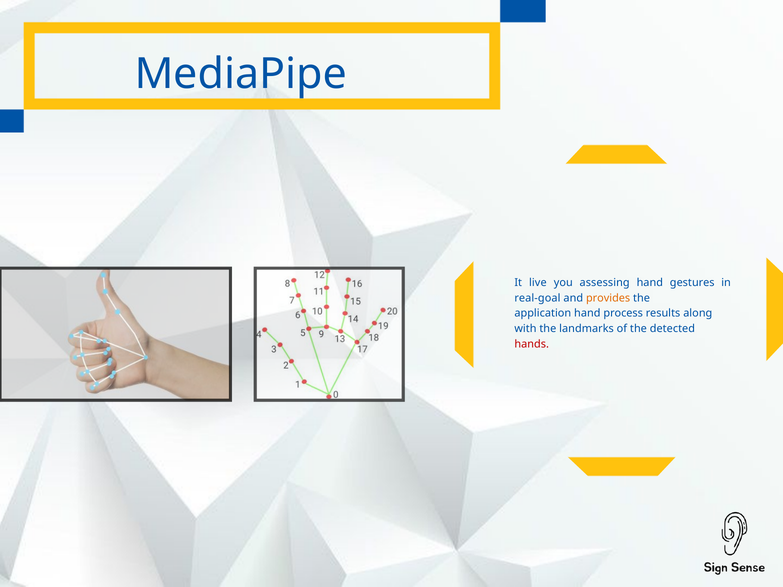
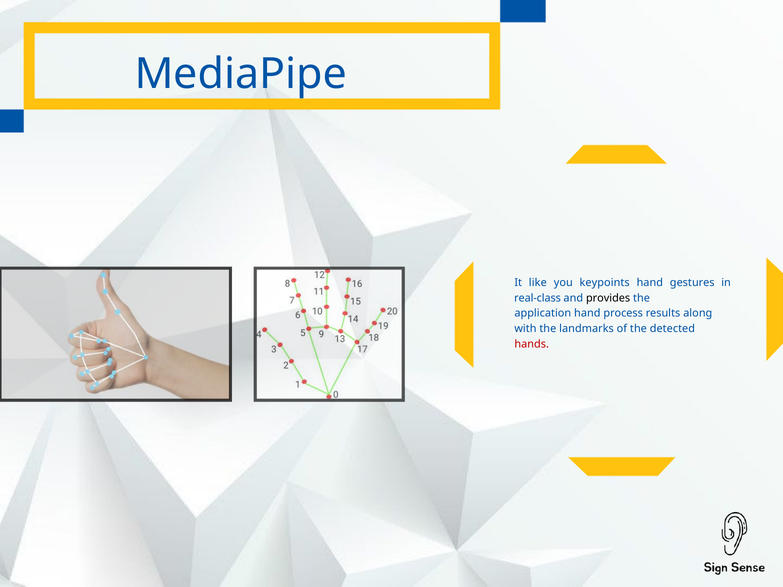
live: live -> like (538, 283)
assessing: assessing -> keypoints (605, 283)
real-goal: real-goal -> real-class (538, 298)
provides colour: orange -> black (608, 298)
